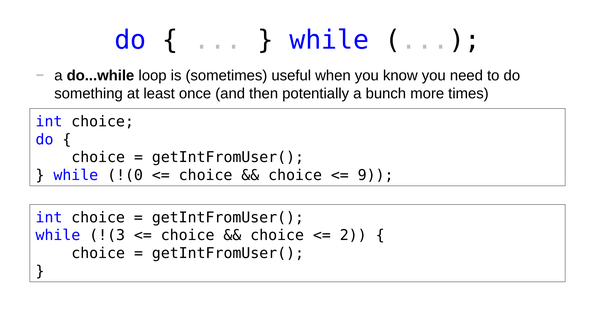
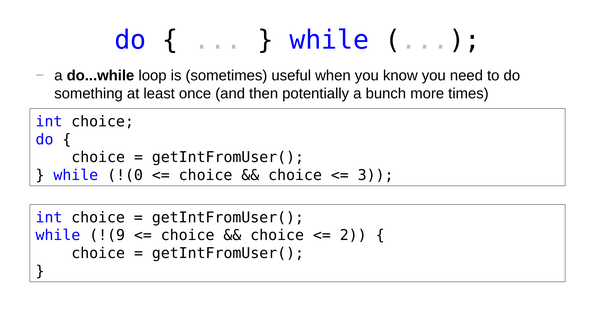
9: 9 -> 3 (376, 175)
!(3: !(3 -> !(9 (107, 235)
